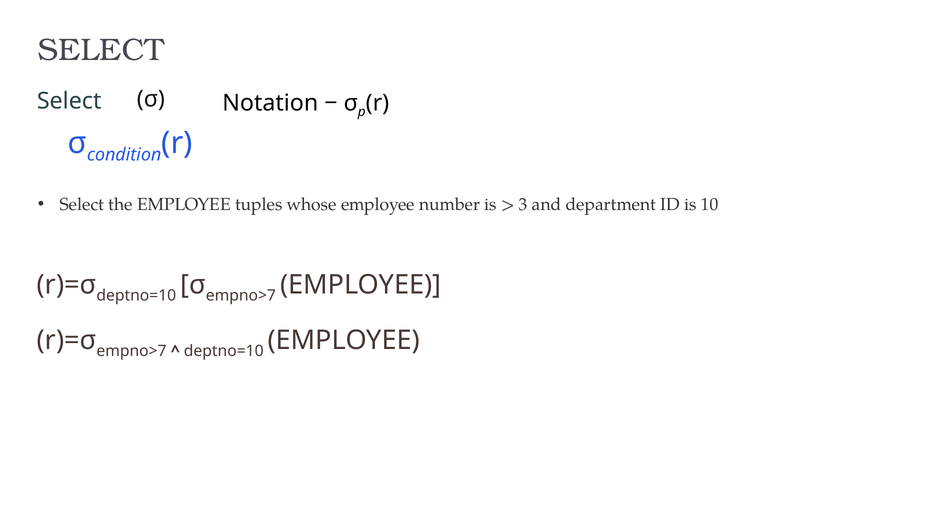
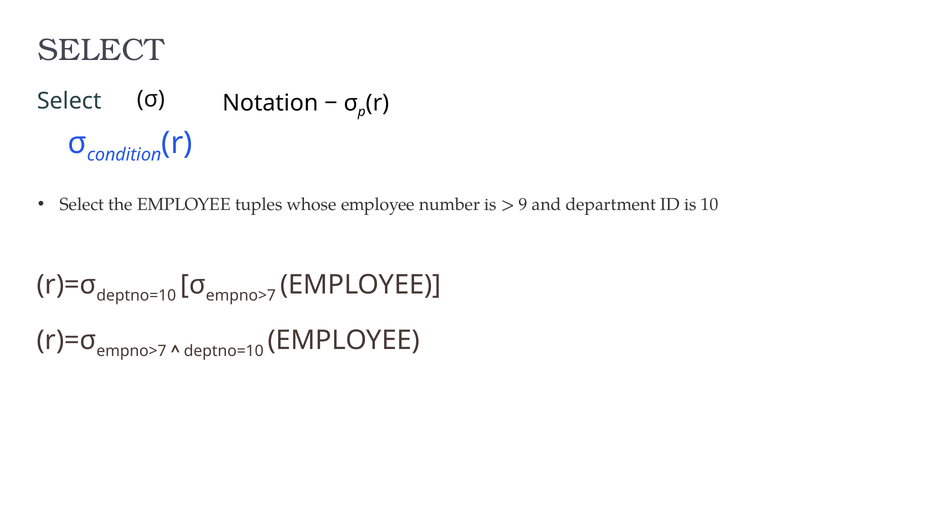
3: 3 -> 9 (523, 205)
